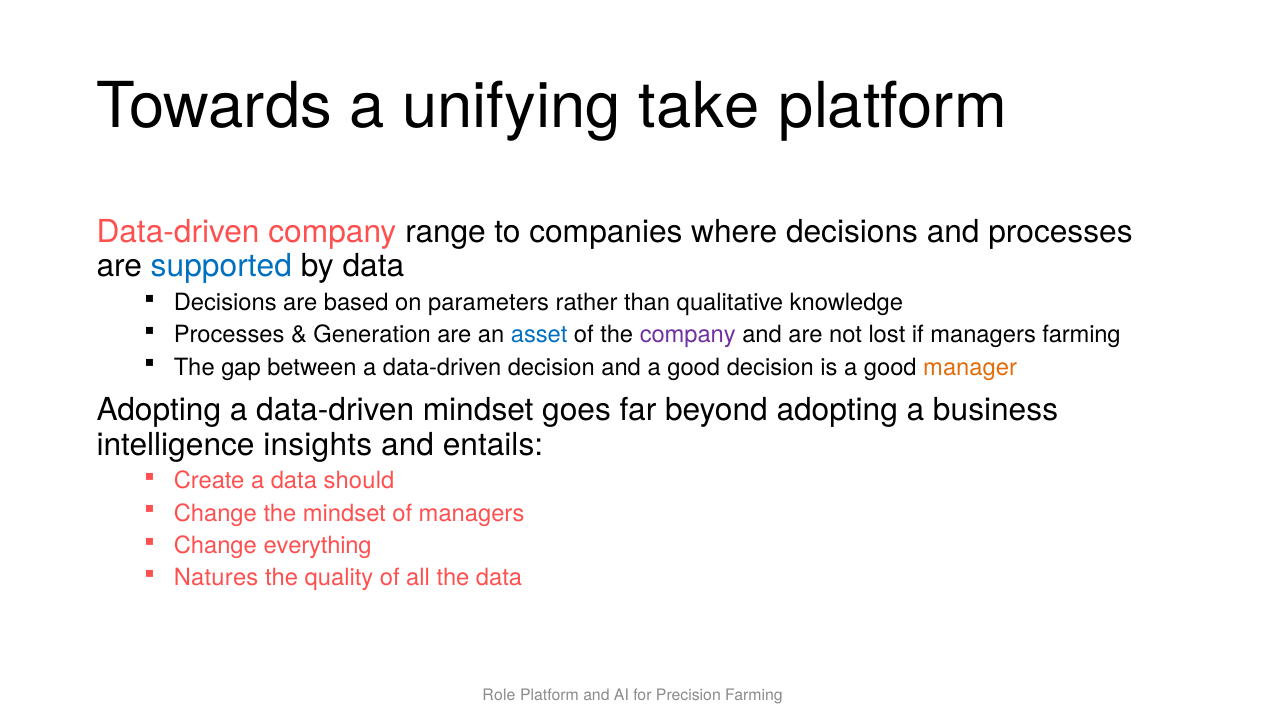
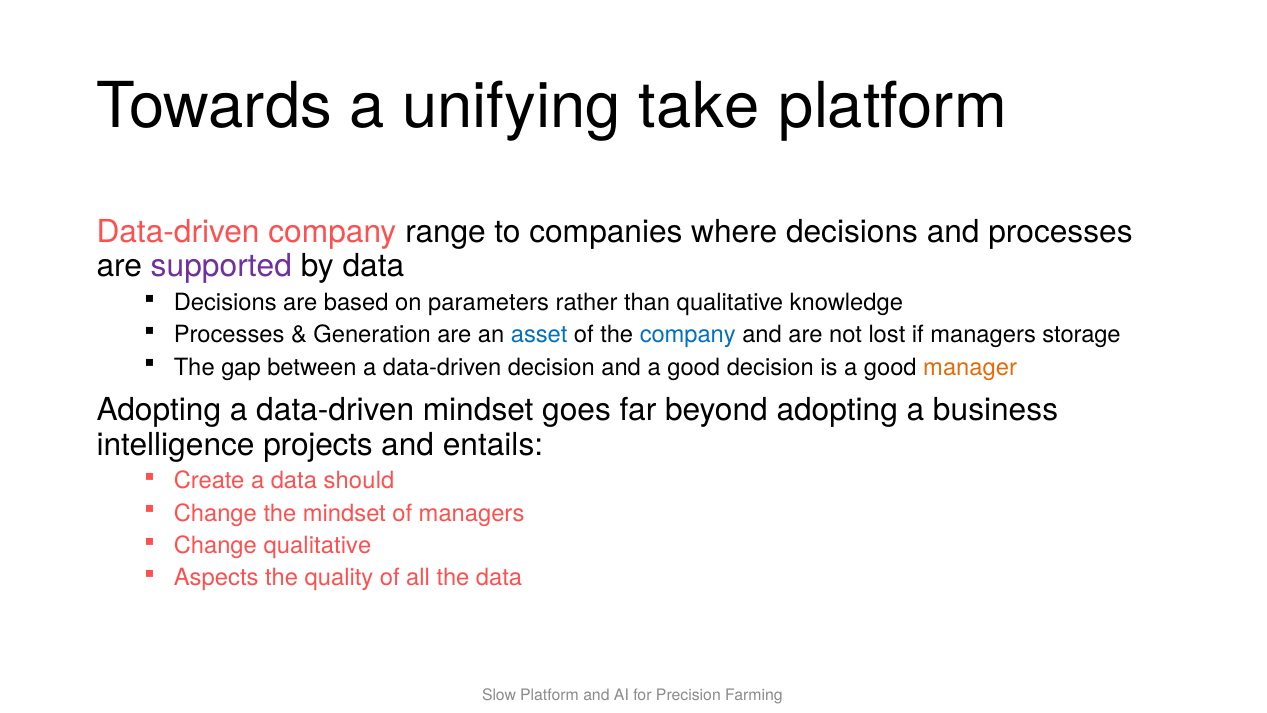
supported colour: blue -> purple (221, 266)
company colour: purple -> blue (688, 335)
managers farming: farming -> storage (1082, 335)
insights: insights -> projects (318, 444)
Change everything: everything -> qualitative (317, 545)
Natures: Natures -> Aspects (216, 578)
Role: Role -> Slow (499, 695)
